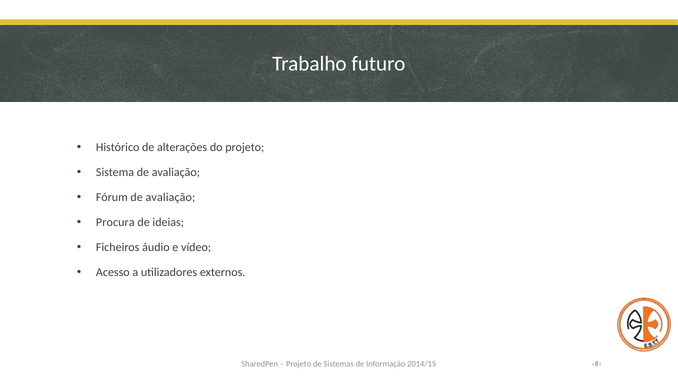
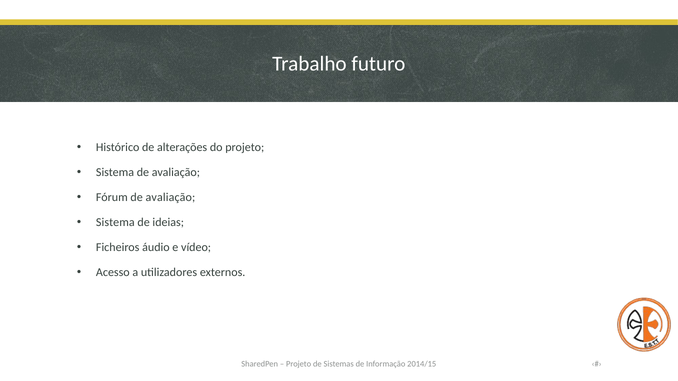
Procura: Procura -> Sistema (115, 223)
